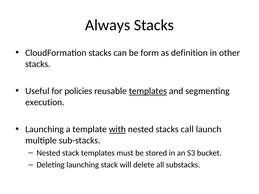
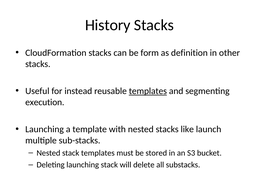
Always: Always -> History (108, 25)
policies: policies -> instead (78, 91)
with underline: present -> none (117, 129)
call: call -> like (187, 129)
